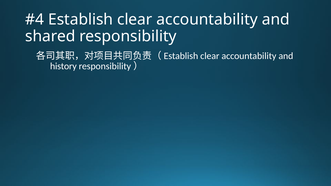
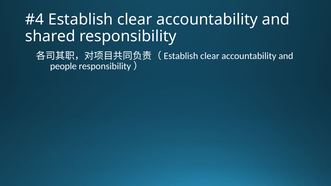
history: history -> people (63, 66)
